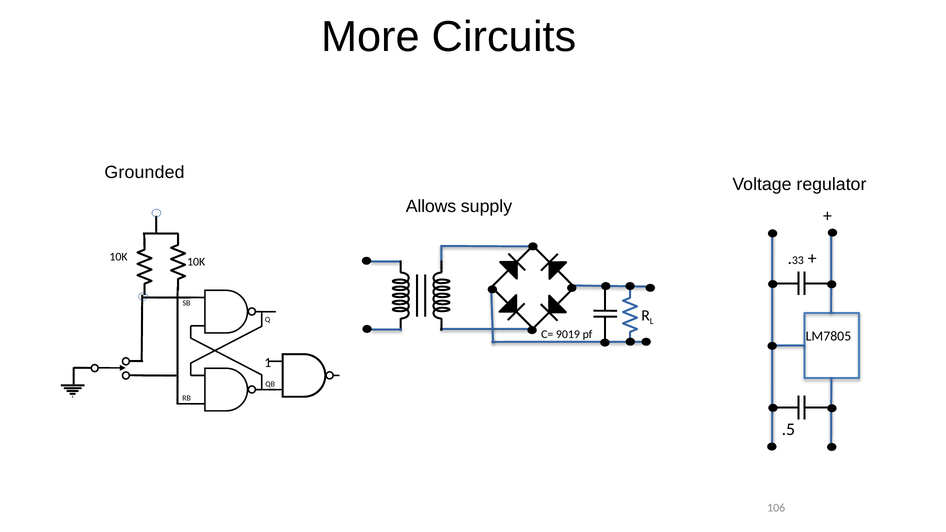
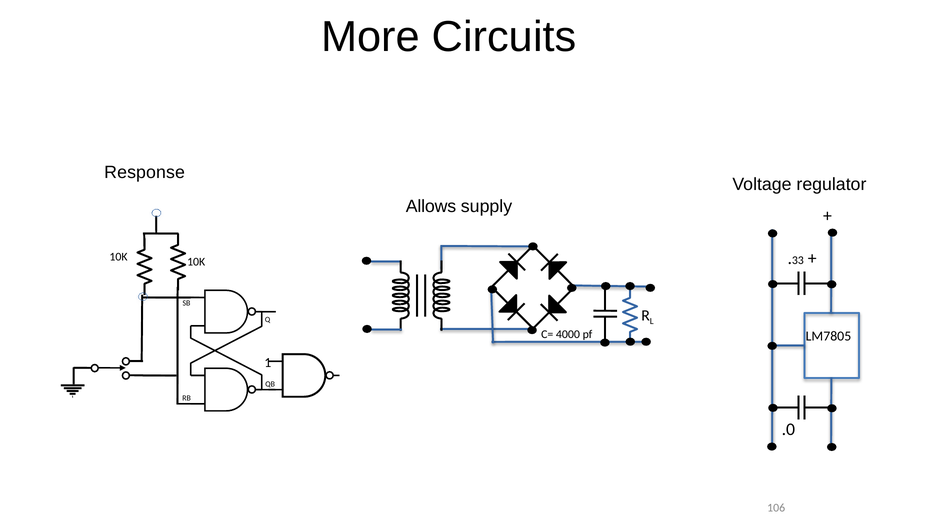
Grounded: Grounded -> Response (145, 172)
9019: 9019 -> 4000 (568, 334)
.5: .5 -> .0 (788, 430)
